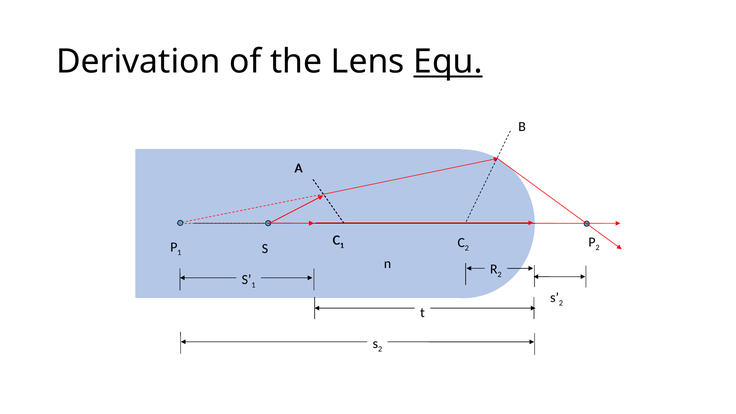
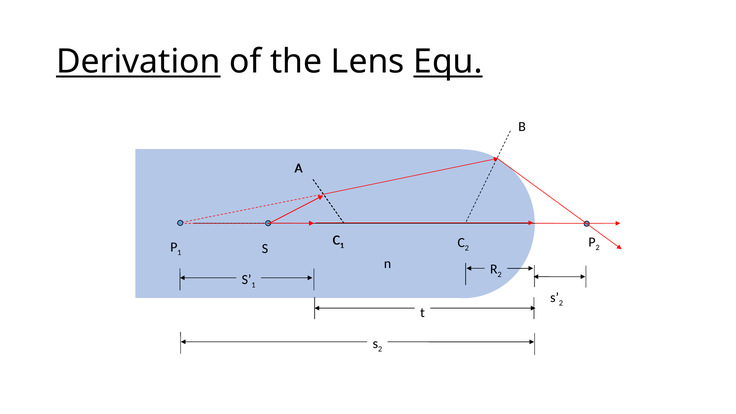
Derivation underline: none -> present (138, 62)
